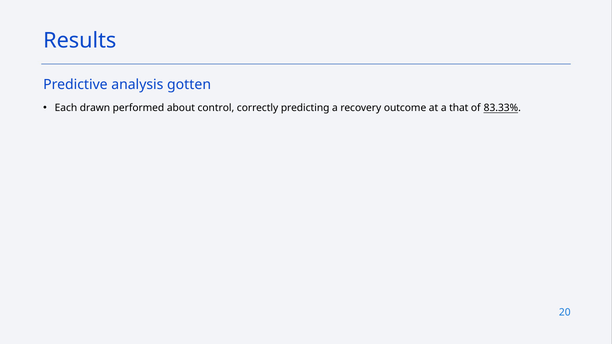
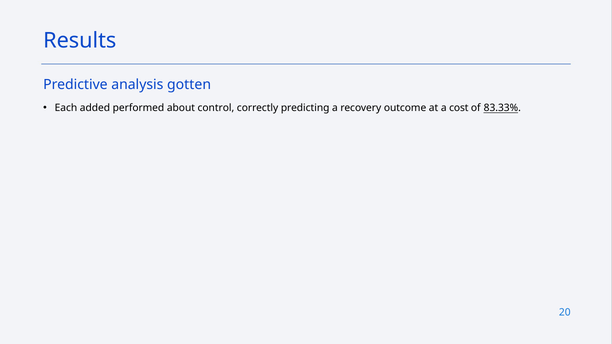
drawn: drawn -> added (95, 108)
that: that -> cost (459, 108)
